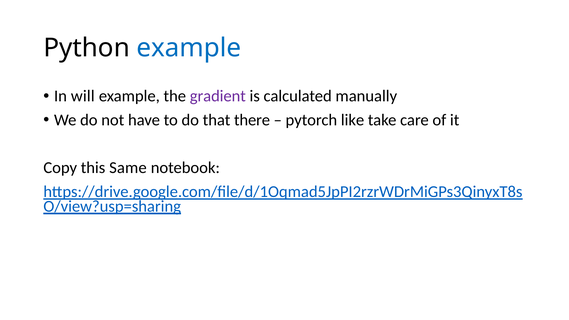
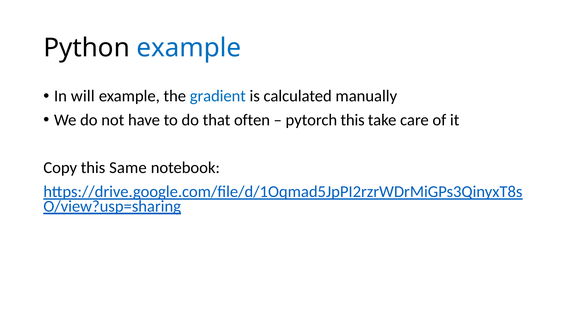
gradient colour: purple -> blue (218, 96)
there: there -> often (252, 120)
pytorch like: like -> this (353, 120)
